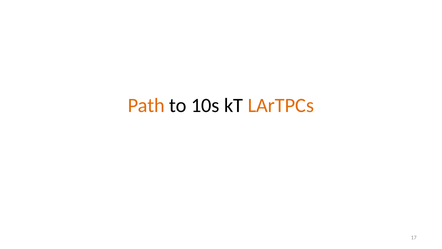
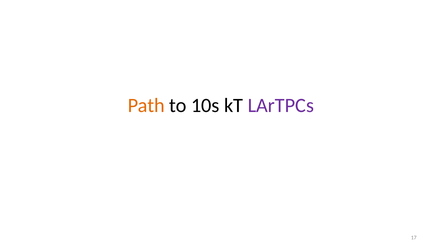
LArTPCs colour: orange -> purple (281, 105)
